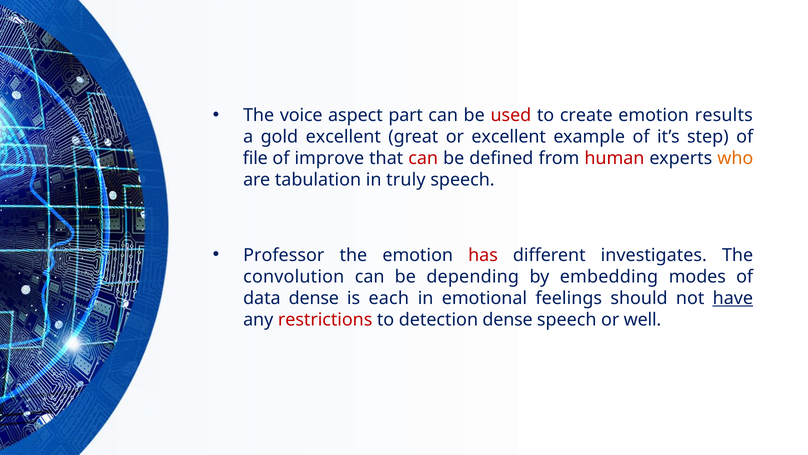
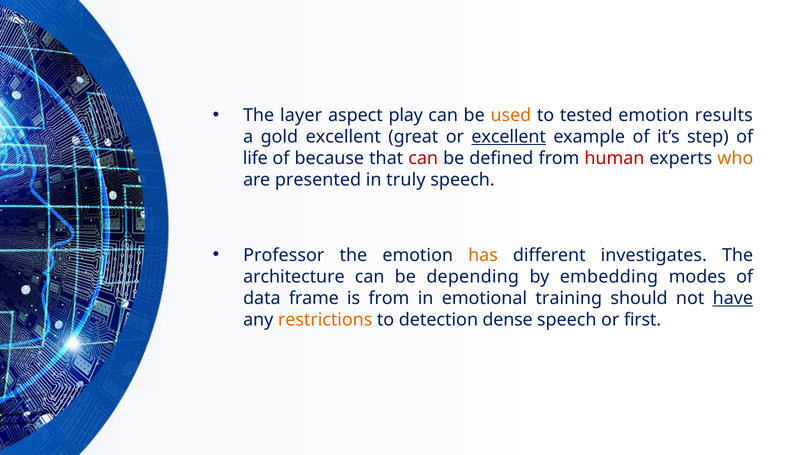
voice: voice -> layer (301, 115)
part: part -> play (406, 115)
used colour: red -> orange (511, 115)
create: create -> tested (586, 115)
excellent underline: none -> present (509, 136)
file: file -> life (255, 158)
improve: improve -> because (329, 158)
tabulation: tabulation -> presented (318, 180)
has colour: red -> orange (483, 255)
convolution: convolution -> architecture (294, 276)
data dense: dense -> frame (314, 298)
is each: each -> from (389, 298)
feelings: feelings -> training (569, 298)
restrictions colour: red -> orange (325, 319)
well: well -> first (642, 319)
